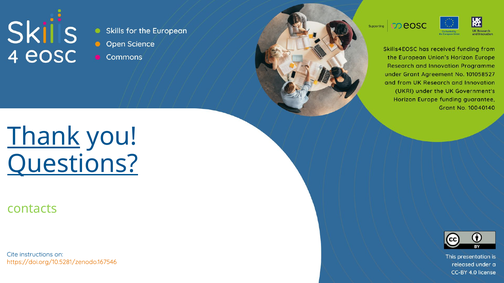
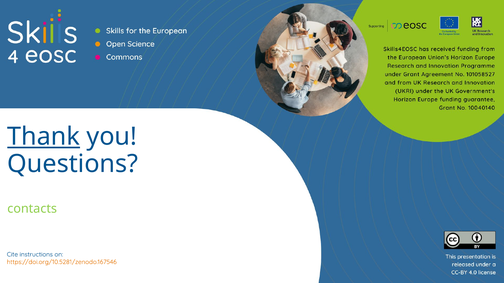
Questions underline: present -> none (73, 164)
